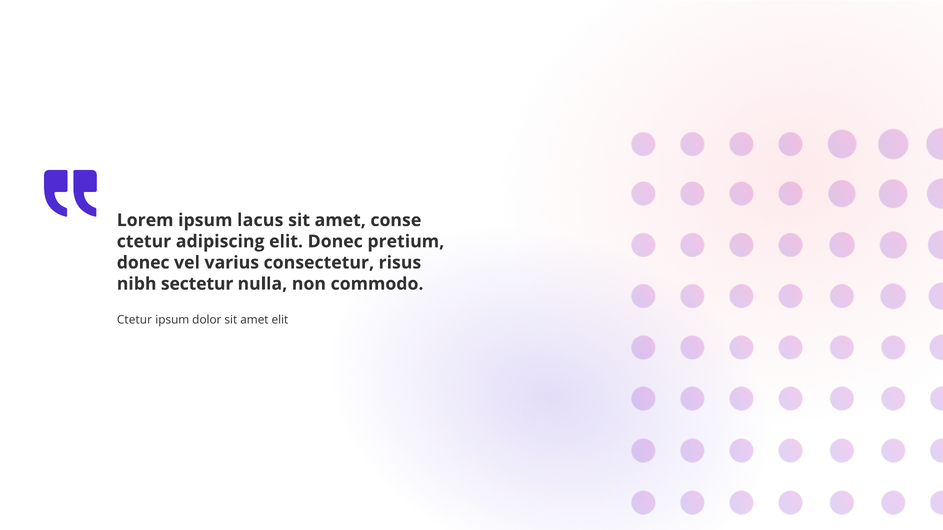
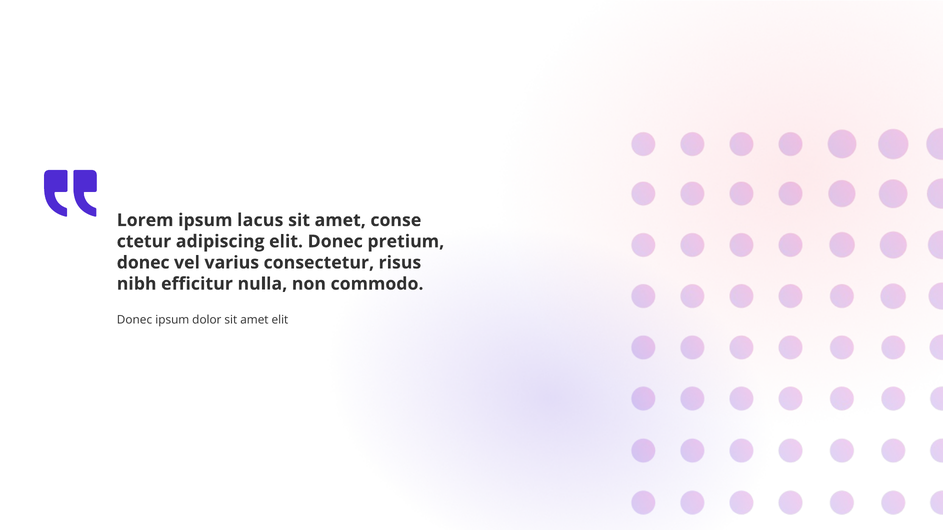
sectetur: sectetur -> efficitur (197, 284)
Ctetur: Ctetur -> Donec (134, 320)
